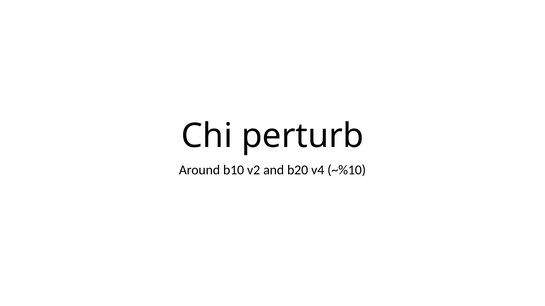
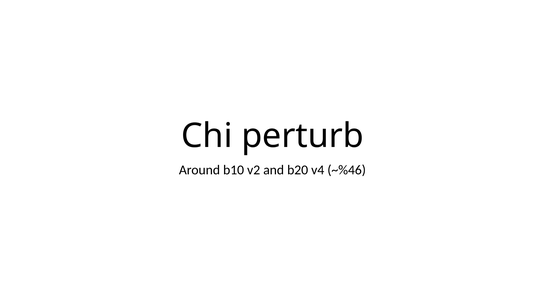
~%10: ~%10 -> ~%46 (347, 170)
